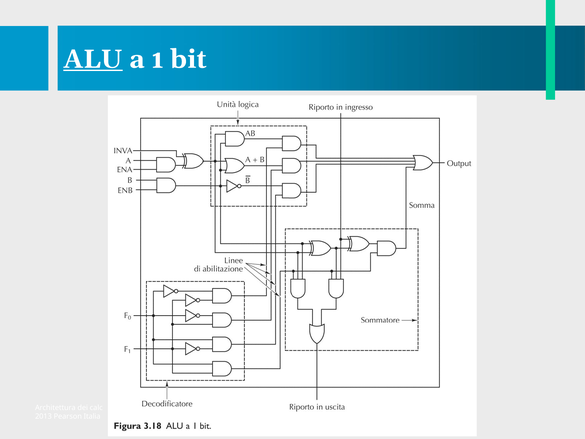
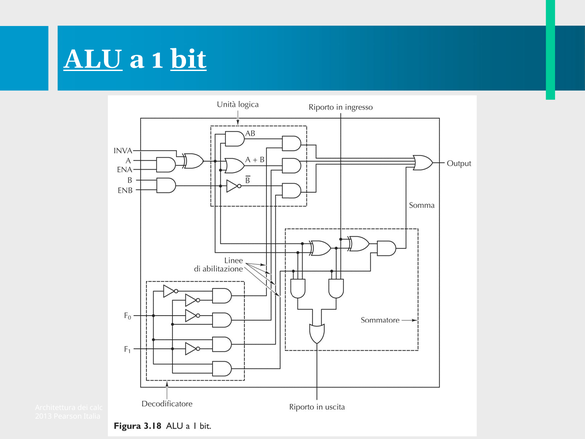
bit underline: none -> present (189, 59)
